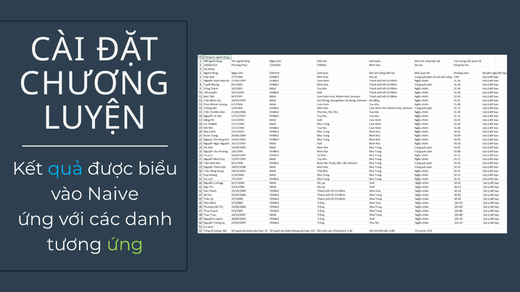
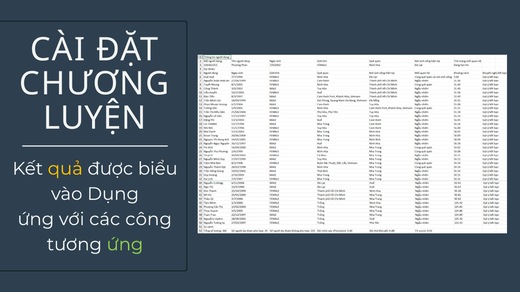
quả colour: light blue -> yellow (65, 169)
Naive: Naive -> Dụng (113, 194)
danh: danh -> công (149, 220)
